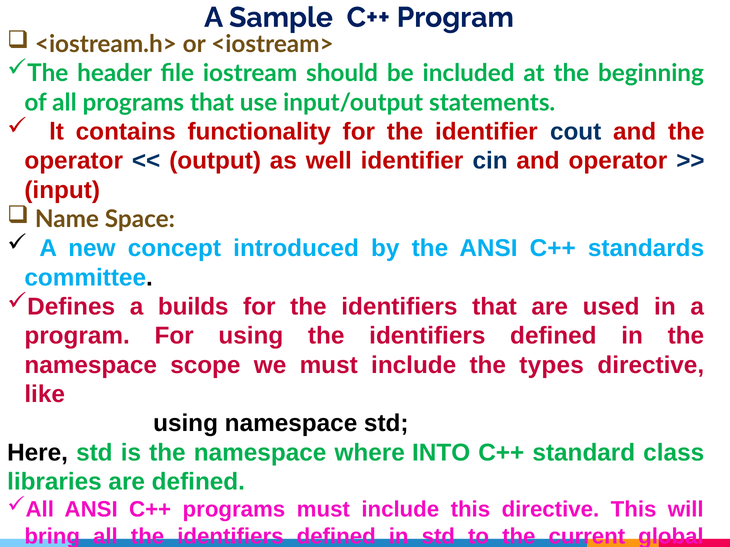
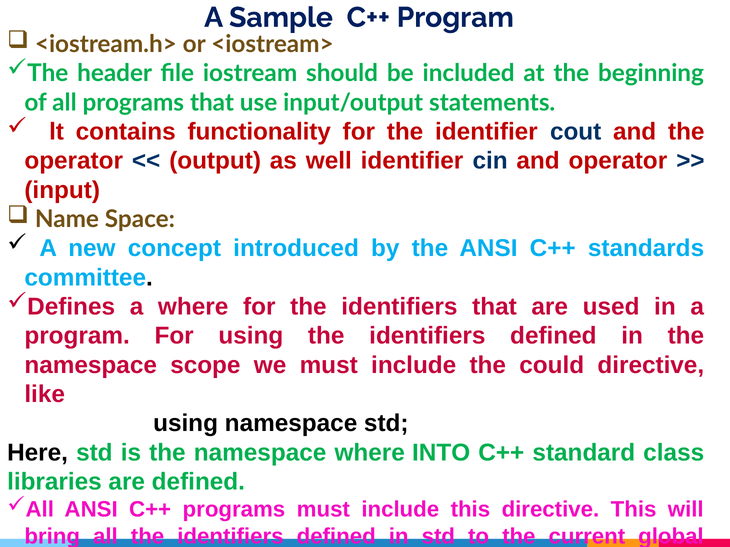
a builds: builds -> where (193, 307)
types: types -> could (552, 365)
